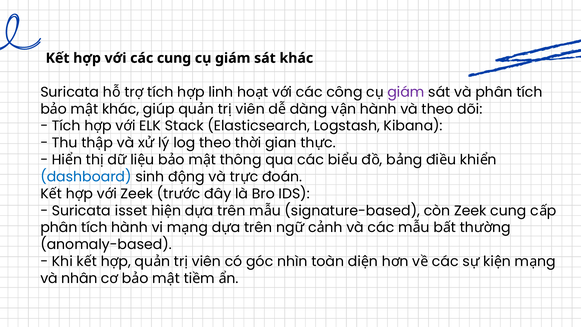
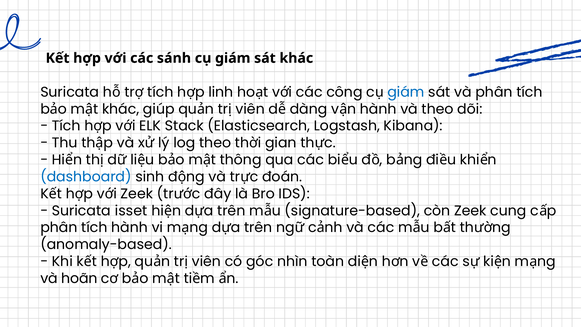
các cung: cung -> sánh (174, 58)
giám colour: purple -> blue (406, 92)
nhân: nhân -> hoãn (79, 278)
